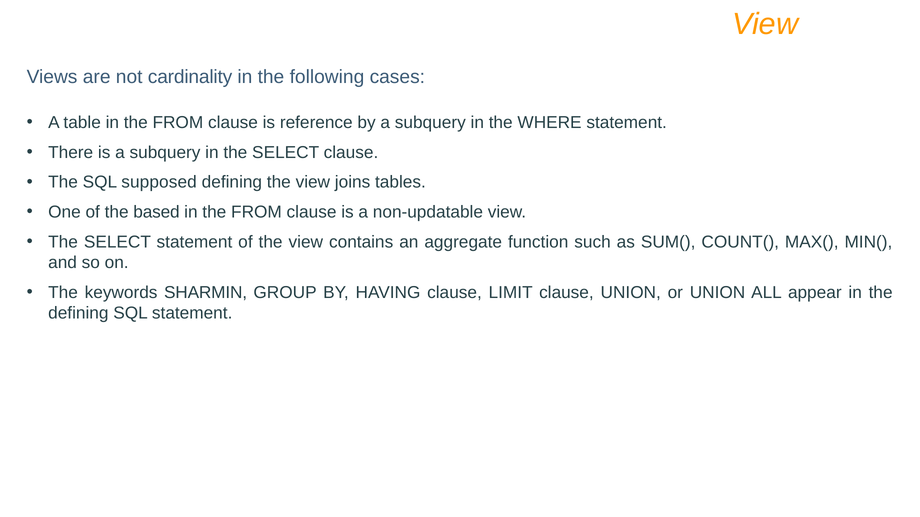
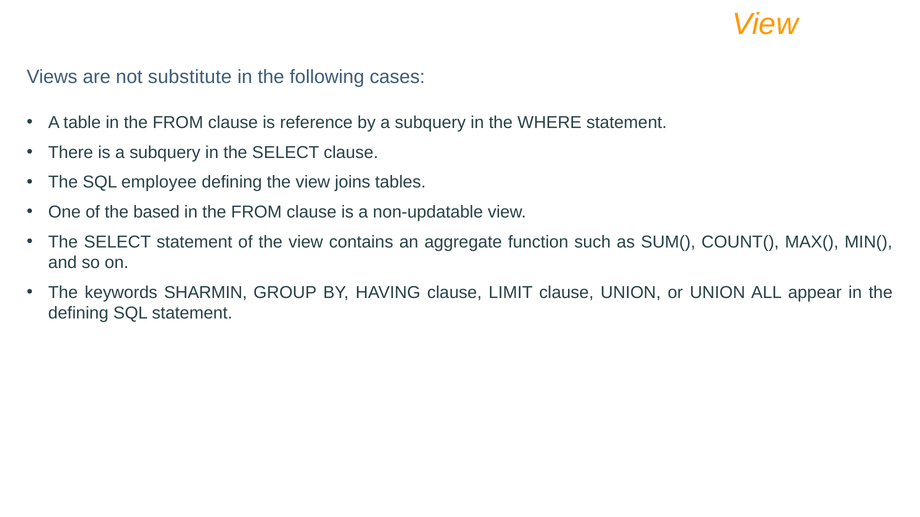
cardinality: cardinality -> substitute (190, 77)
supposed: supposed -> employee (159, 182)
